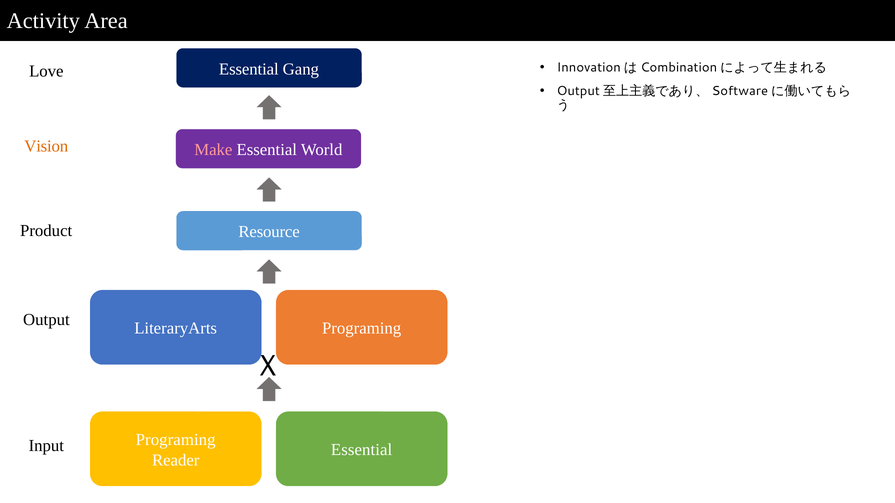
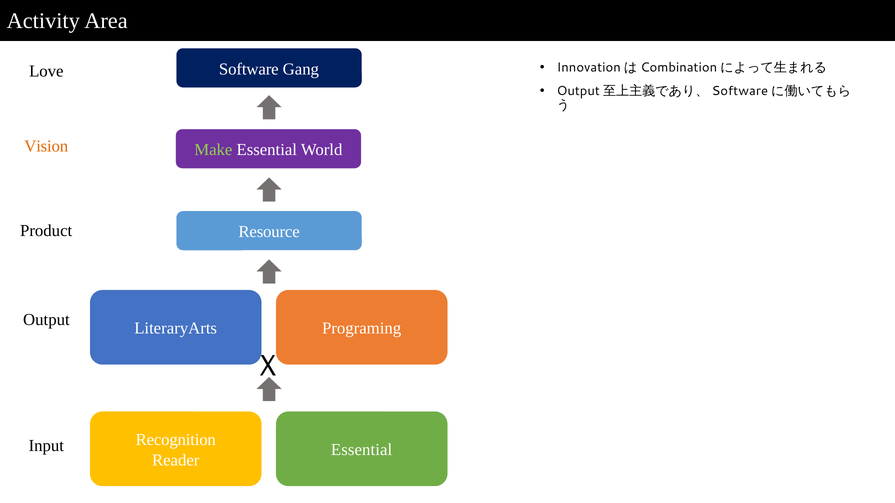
Essential: Essential -> Software (249, 69)
Make colour: pink -> light green (213, 150)
Programing: Programing -> Recognition (176, 440)
